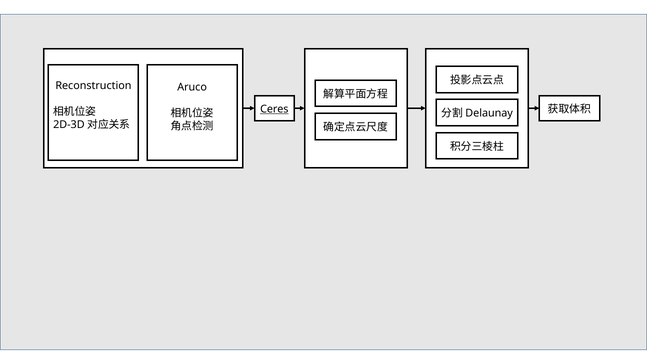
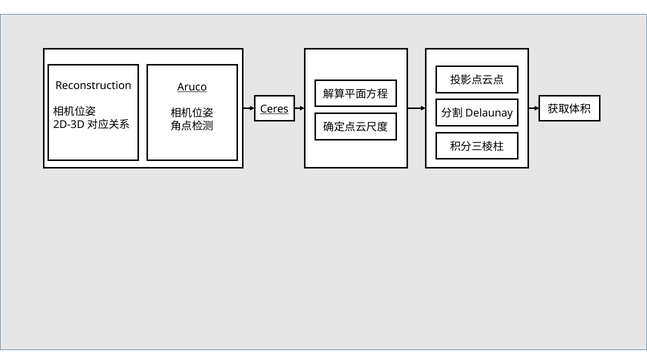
Aruco underline: none -> present (192, 87)
